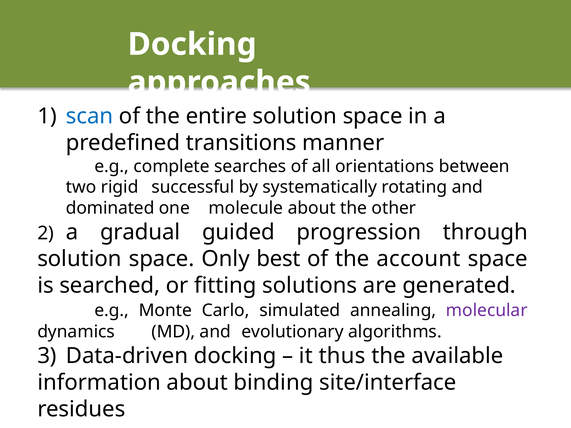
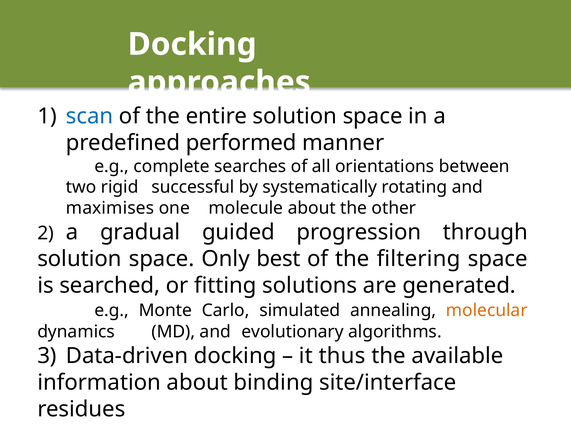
transitions: transitions -> performed (241, 143)
dominated: dominated -> maximises (110, 208)
account: account -> filtering (419, 259)
molecular colour: purple -> orange (487, 311)
